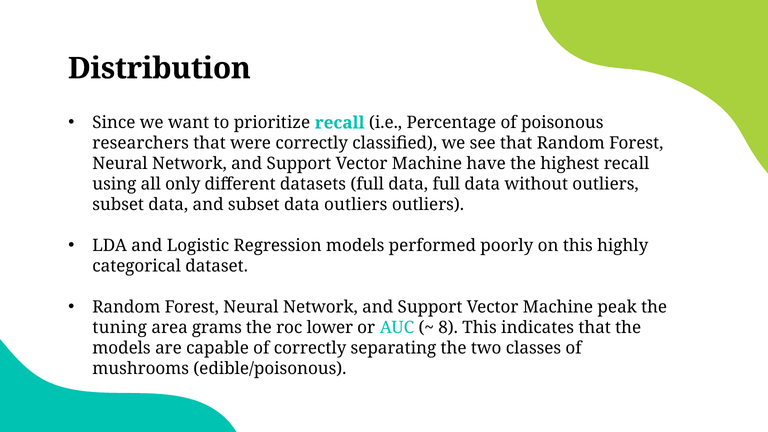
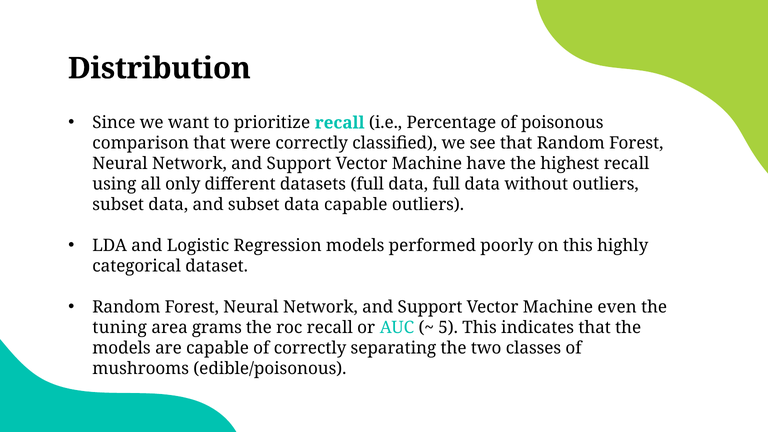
researchers: researchers -> comparison (141, 143)
data outliers: outliers -> capable (356, 205)
peak: peak -> even (617, 307)
roc lower: lower -> recall (330, 328)
8: 8 -> 5 (448, 328)
